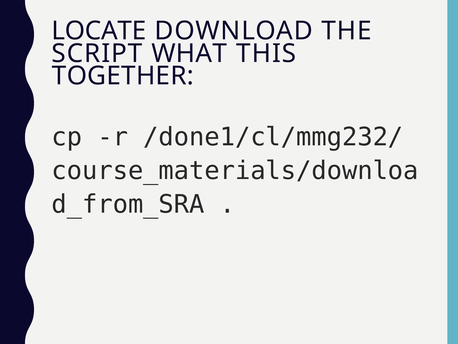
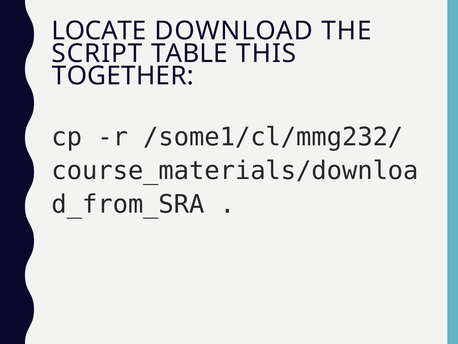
WHAT: WHAT -> TABLE (189, 53)
/done1/cl/mmg232/: /done1/cl/mmg232/ -> /some1/cl/mmg232/ (273, 137)
